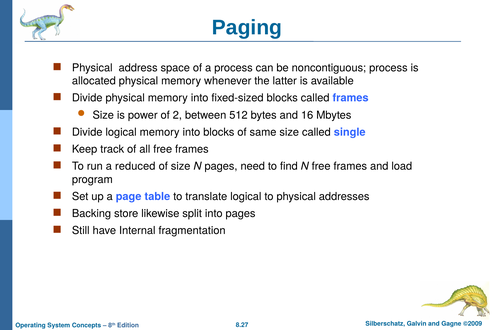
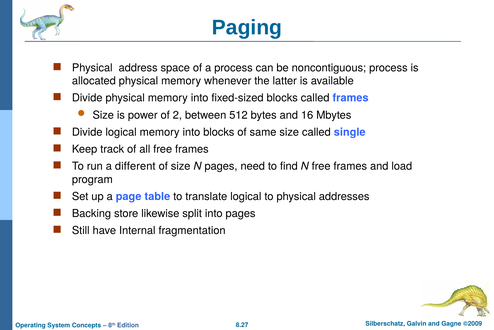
reduced: reduced -> different (135, 166)
